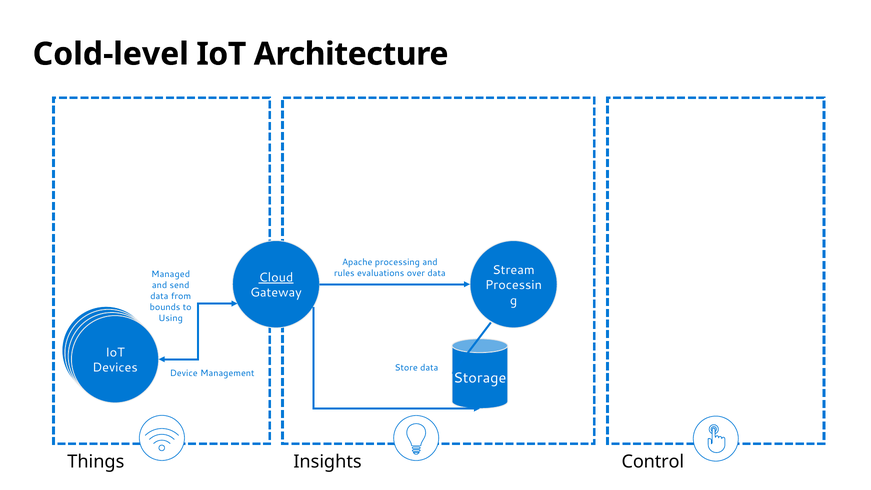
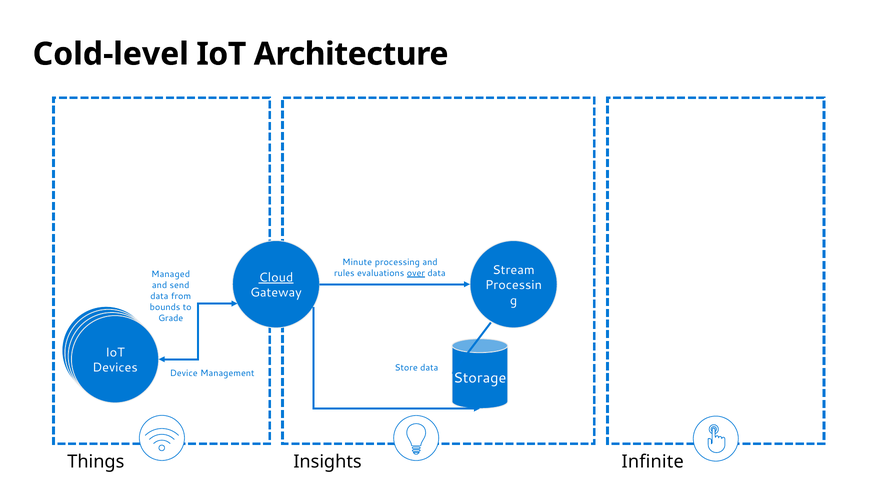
Apache: Apache -> Minute (357, 262)
over underline: none -> present (416, 273)
Using: Using -> Grade (171, 318)
Control: Control -> Infinite (653, 461)
